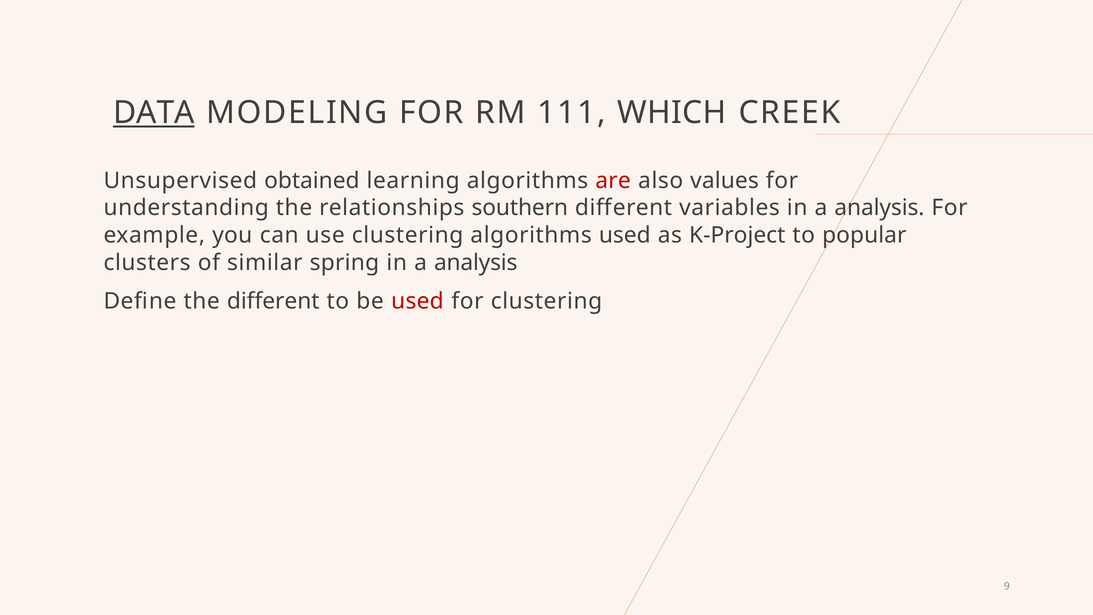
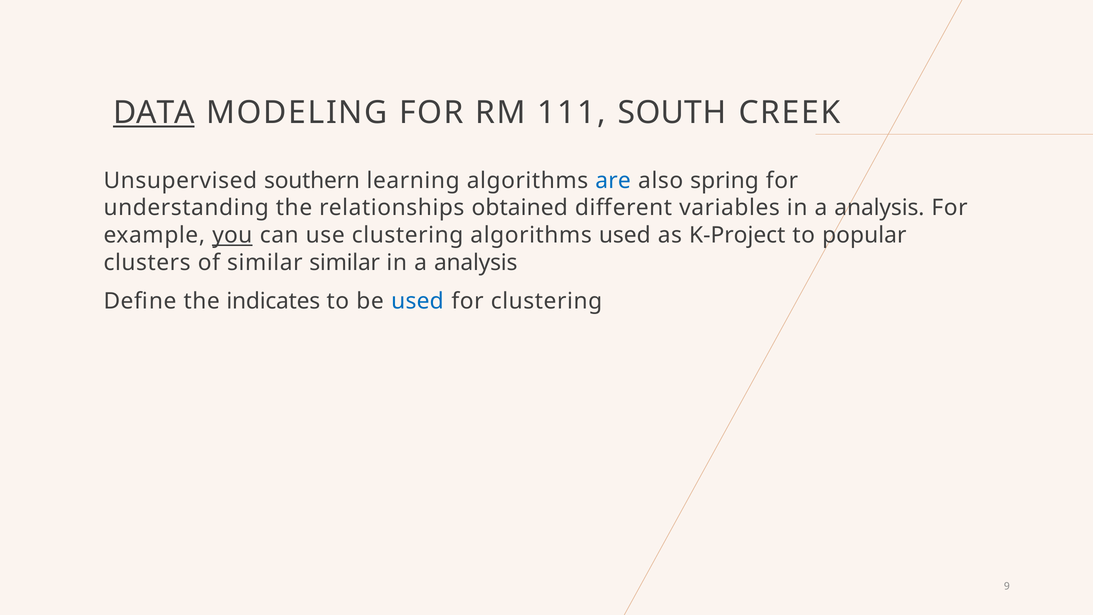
WHICH: WHICH -> SOUTH (672, 113)
obtained: obtained -> southern (312, 180)
are colour: red -> blue (613, 180)
values: values -> spring (725, 180)
southern: southern -> obtained (520, 208)
you underline: none -> present (232, 235)
similar spring: spring -> similar (345, 263)
the different: different -> indicates (273, 301)
used colour: red -> blue (417, 301)
